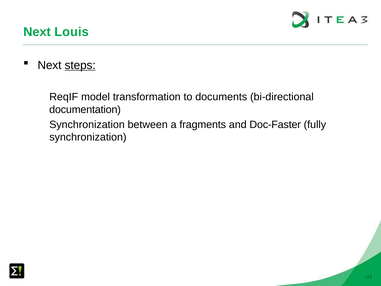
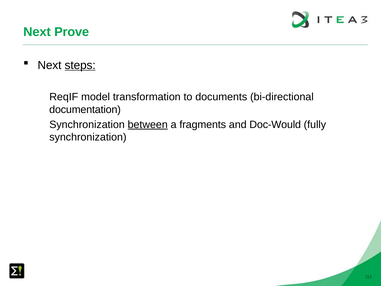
Louis: Louis -> Prove (72, 32)
between underline: none -> present (148, 124)
Doc-Faster: Doc-Faster -> Doc-Would (275, 124)
